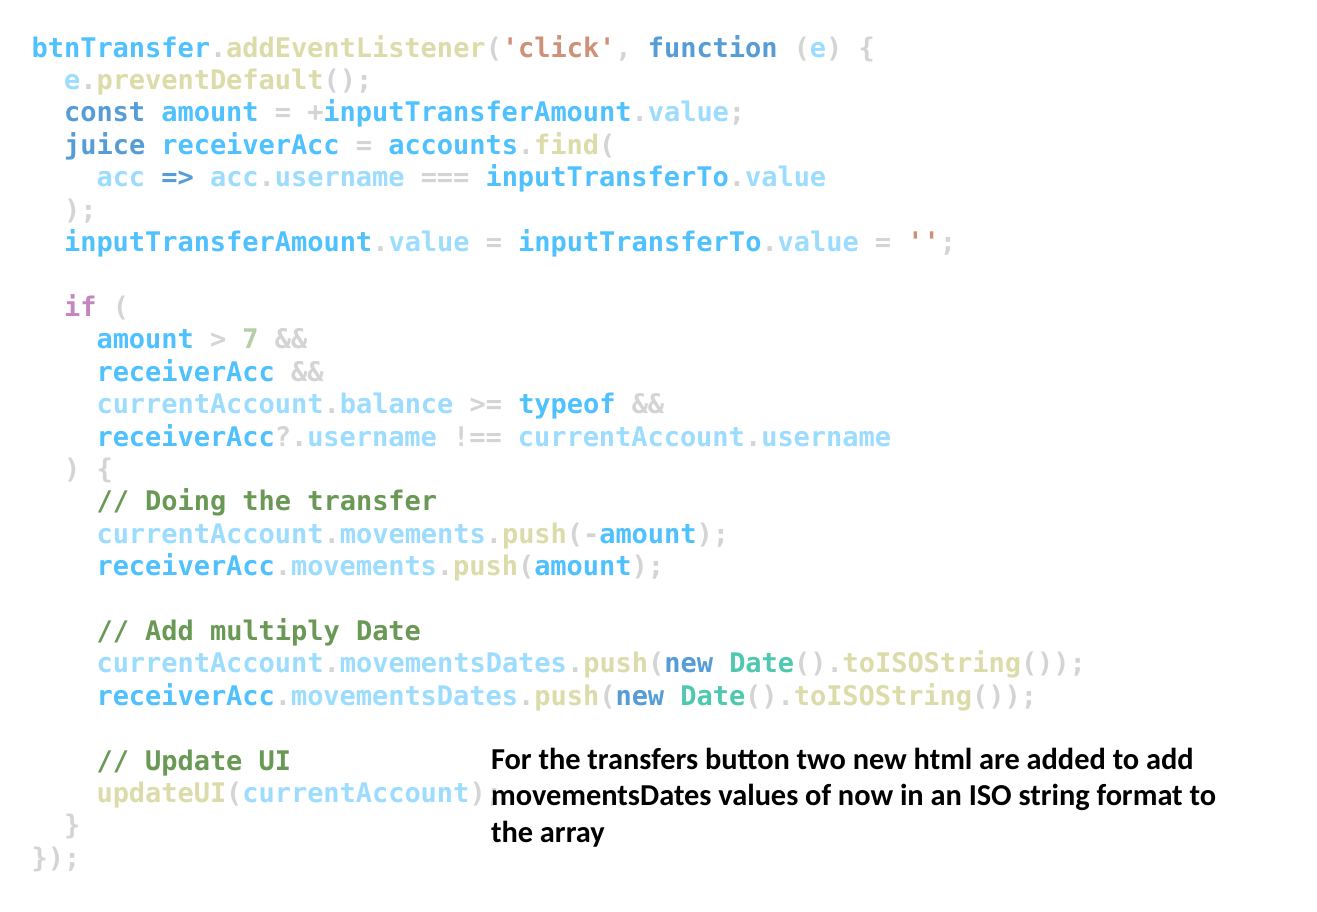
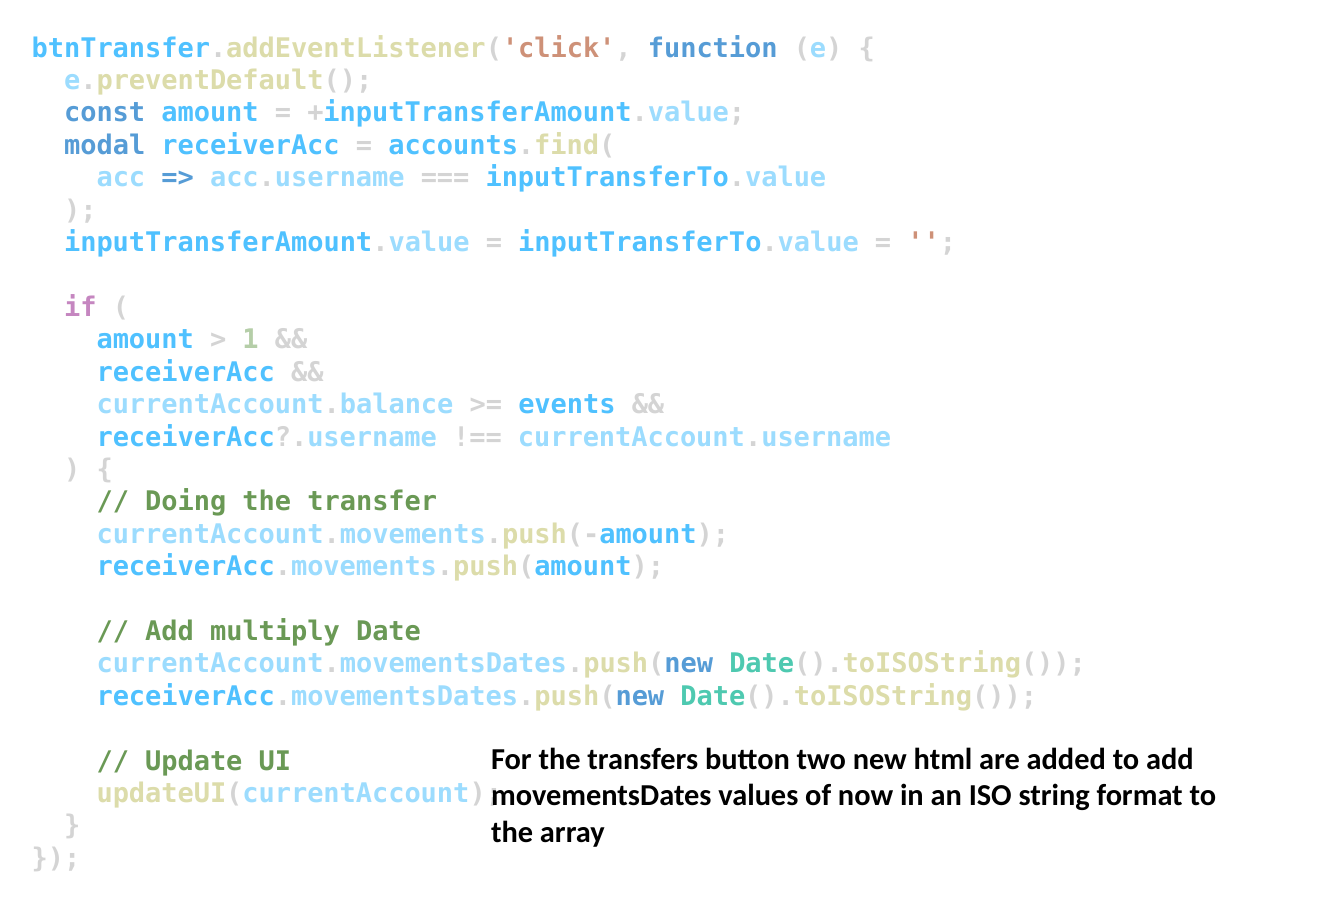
juice: juice -> modal (105, 145)
7: 7 -> 1 (251, 340)
typeof: typeof -> events (567, 405)
